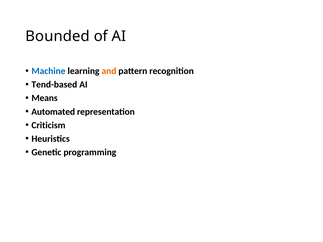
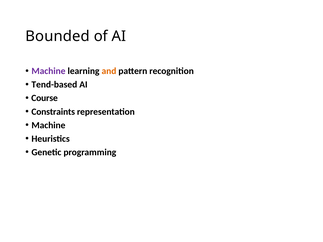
Machine colour: blue -> purple (48, 71)
Means: Means -> Course (45, 98)
Automated: Automated -> Constraints (53, 112)
Criticism: Criticism -> Machine (48, 125)
